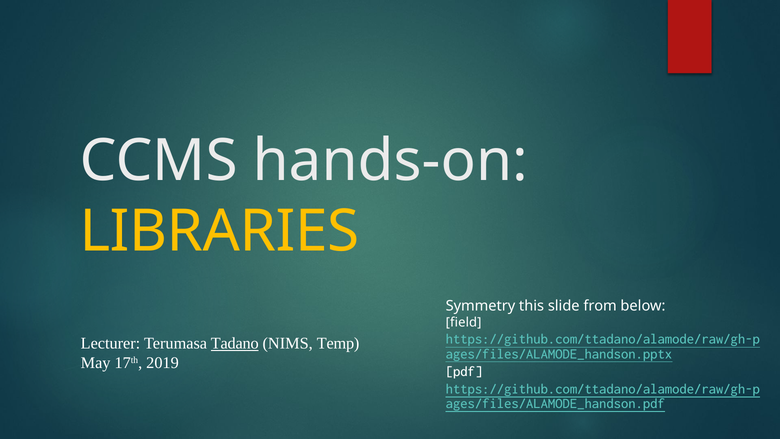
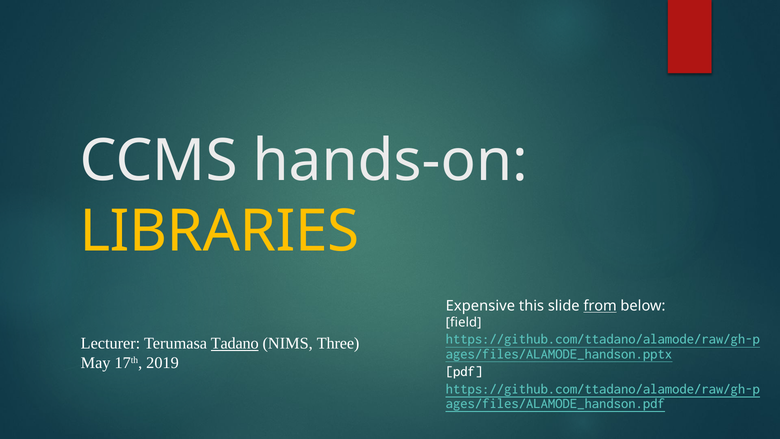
Symmetry: Symmetry -> Expensive (480, 306)
from underline: none -> present (600, 306)
Temp: Temp -> Three (338, 343)
